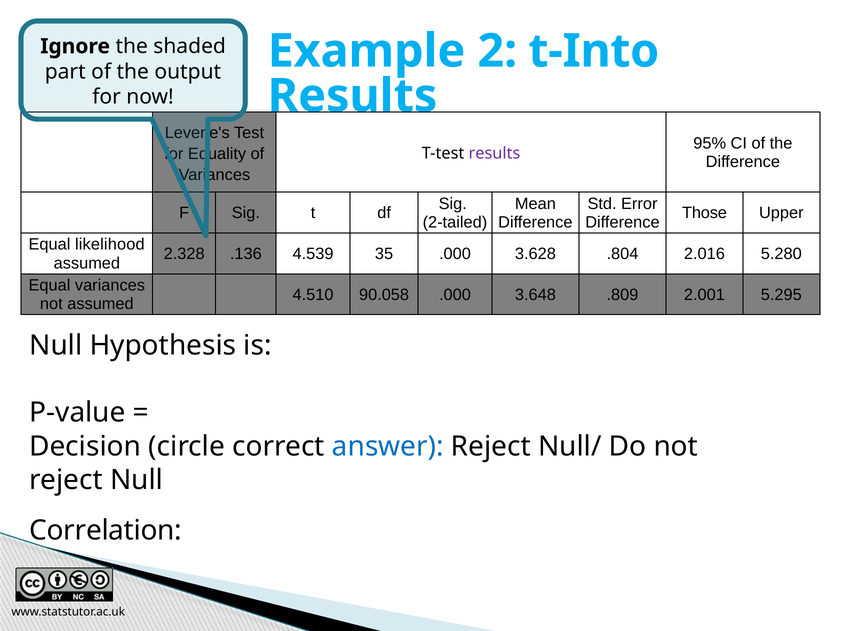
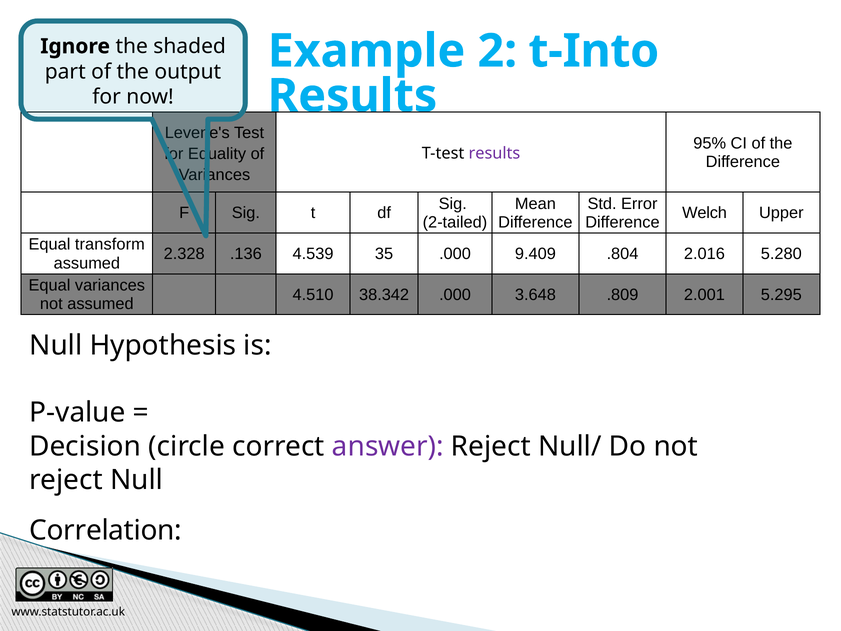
Those: Those -> Welch (705, 213)
likelihood: likelihood -> transform (110, 244)
3.628: 3.628 -> 9.409 (535, 254)
90.058: 90.058 -> 38.342 (384, 295)
answer colour: blue -> purple (388, 446)
